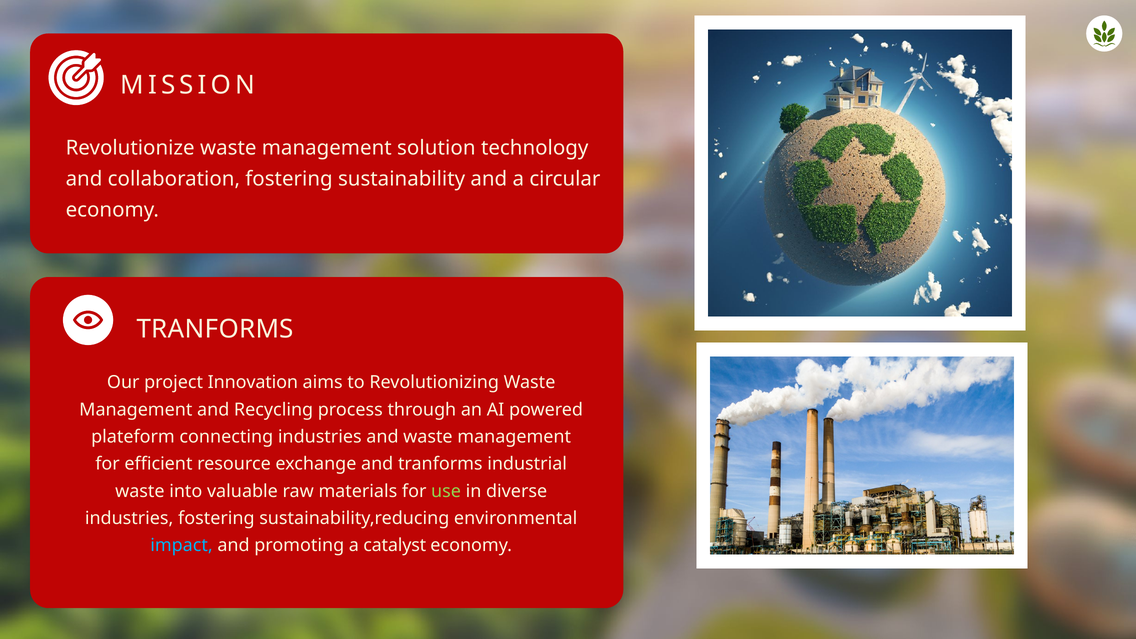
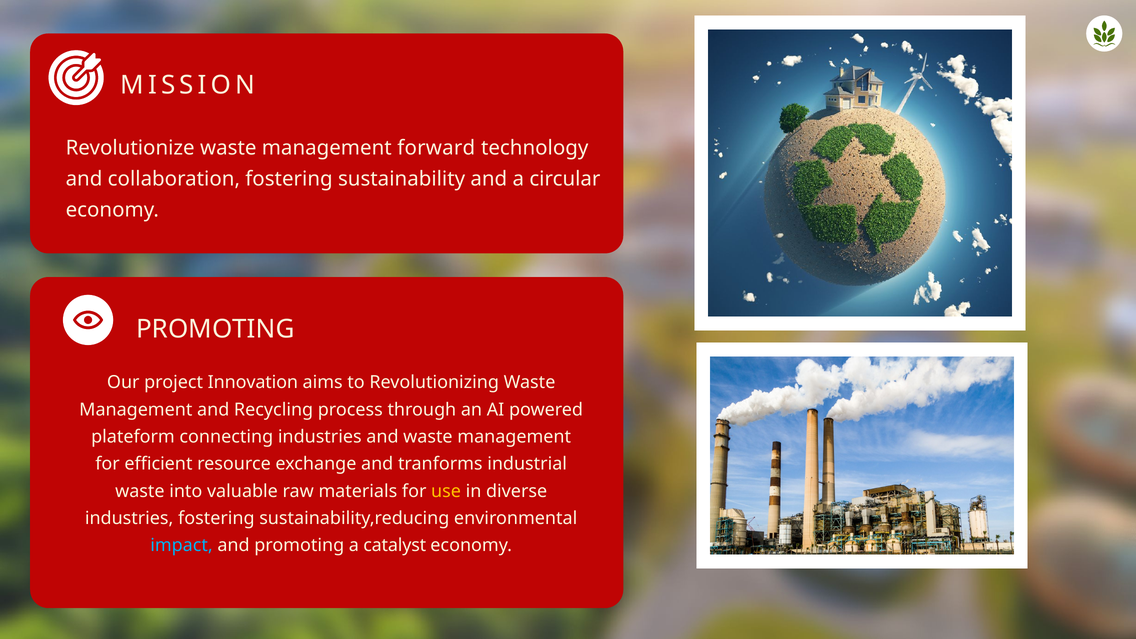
solution: solution -> forward (436, 148)
TRANFORMS: TRANFORMS -> PROMOTING (215, 329)
use colour: light green -> yellow (446, 491)
